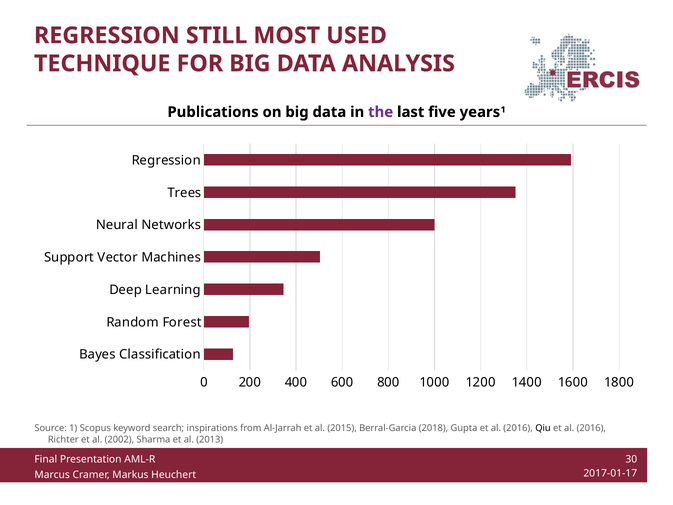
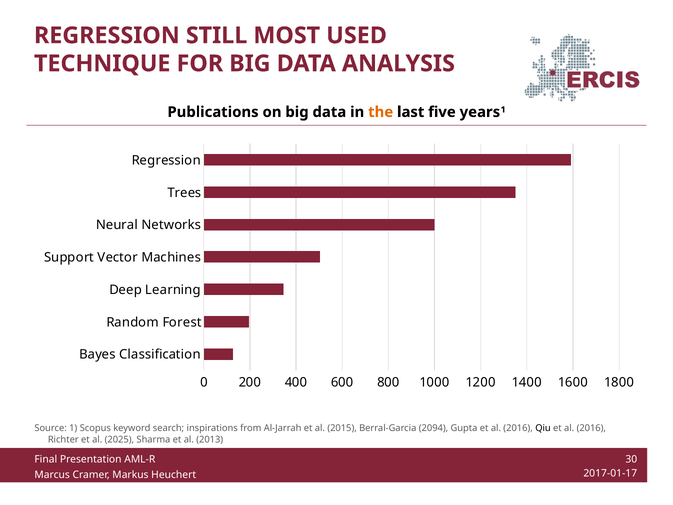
the colour: purple -> orange (381, 112)
2018: 2018 -> 2094 (434, 428)
2002: 2002 -> 2025 (119, 439)
